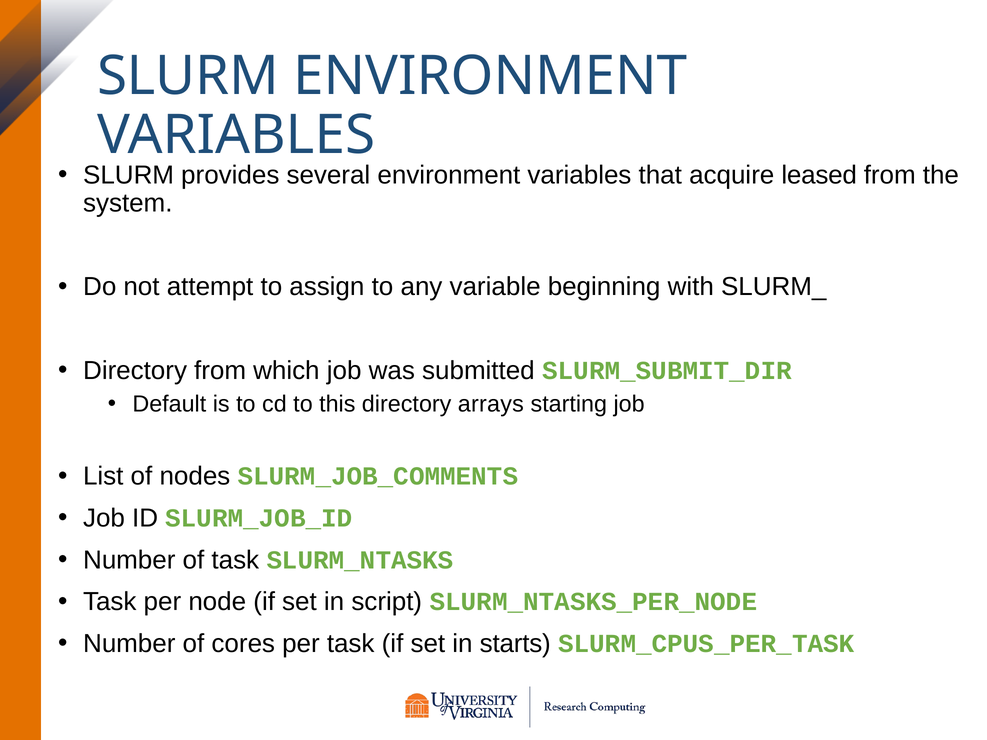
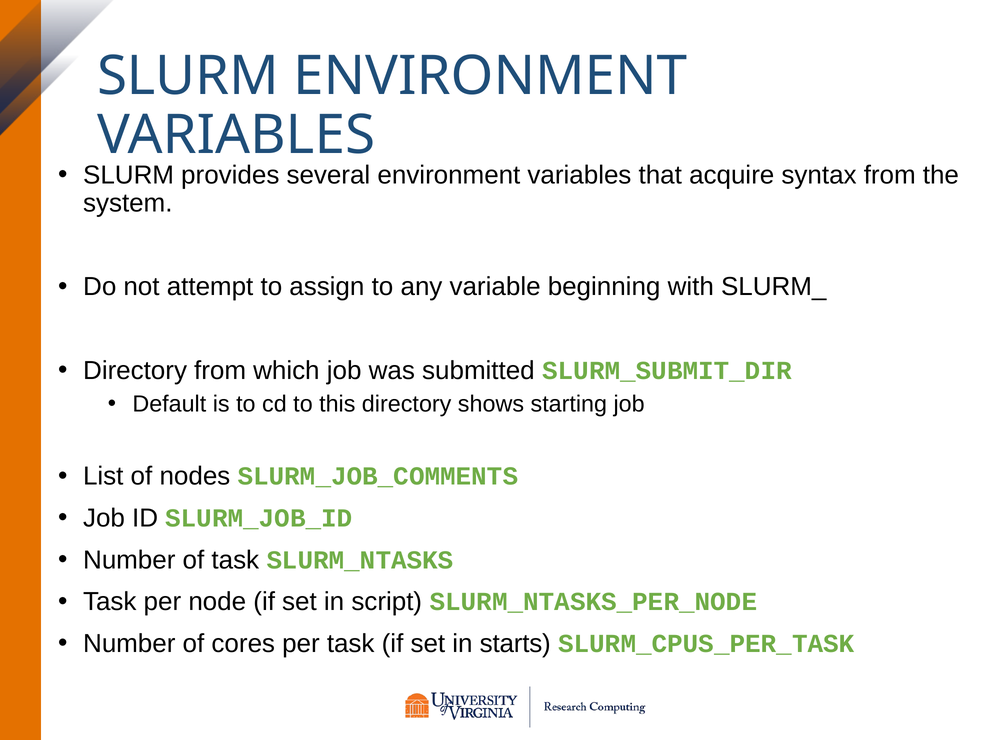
leased: leased -> syntax (819, 175)
arrays: arrays -> shows (491, 404)
